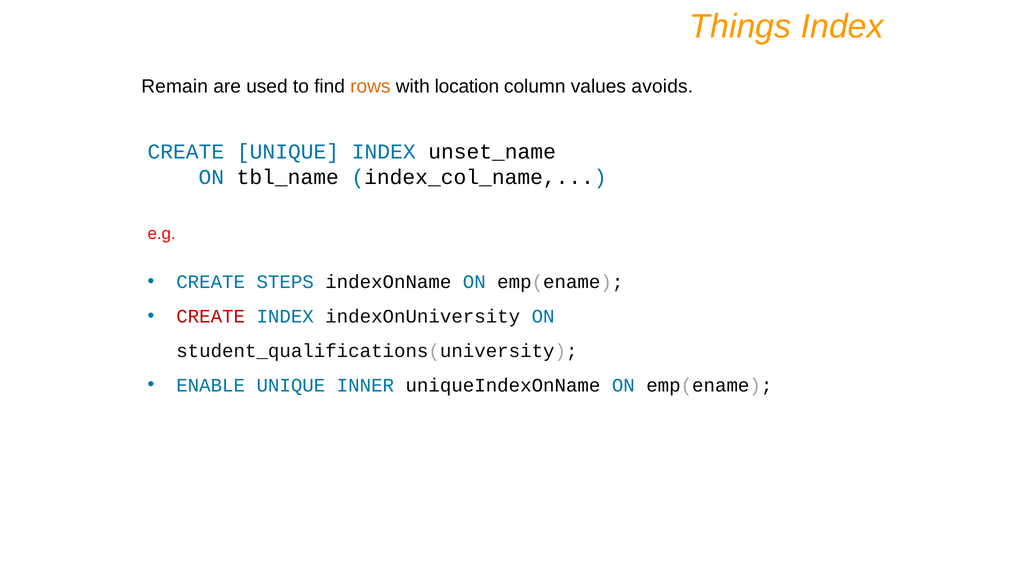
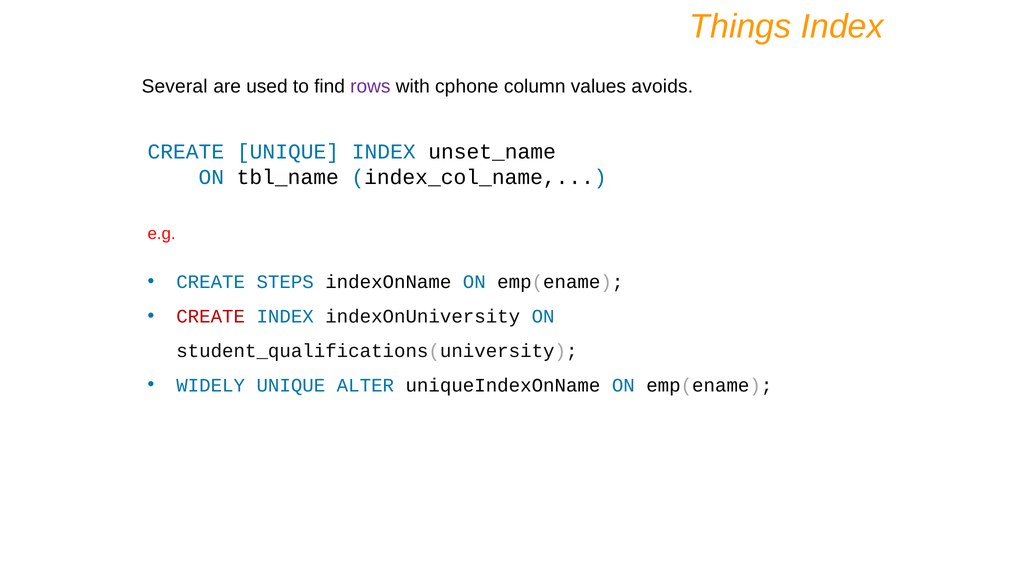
Remain: Remain -> Several (175, 87)
rows colour: orange -> purple (370, 87)
location: location -> cphone (467, 87)
ENABLE: ENABLE -> WIDELY (211, 385)
INNER: INNER -> ALTER (365, 385)
